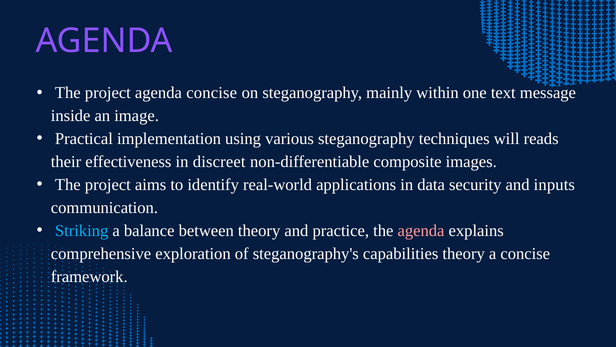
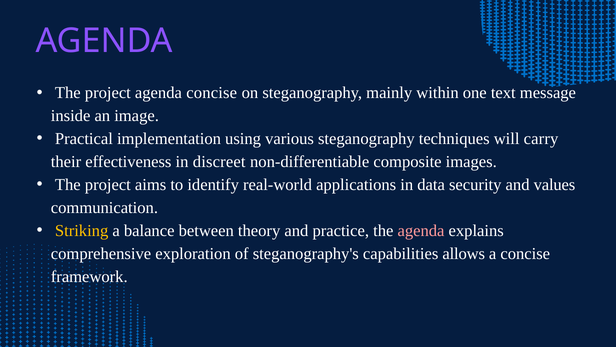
reads: reads -> carry (541, 139)
inputs: inputs -> values (554, 185)
Striking colour: light blue -> yellow (82, 230)
capabilities theory: theory -> allows (464, 253)
